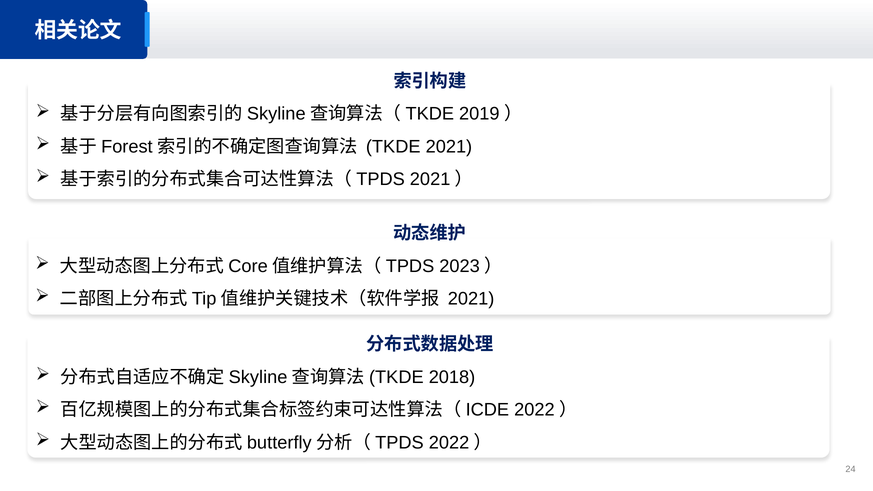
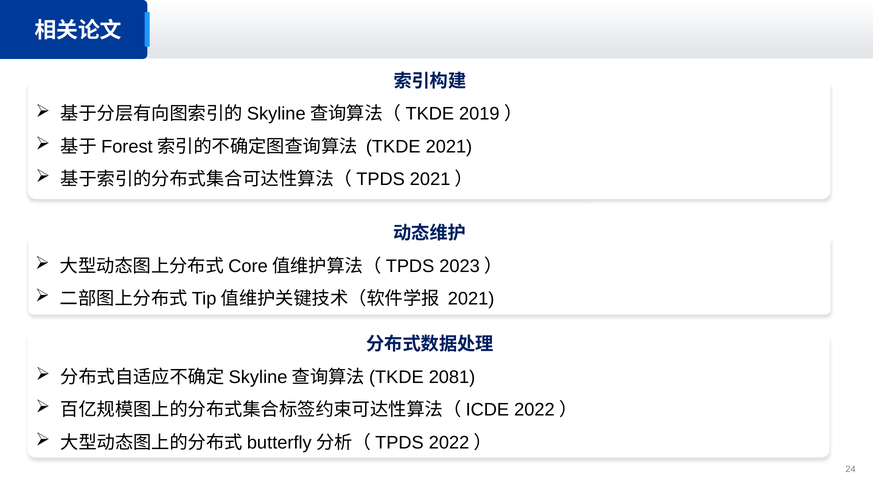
2018: 2018 -> 2081 (452, 377)
